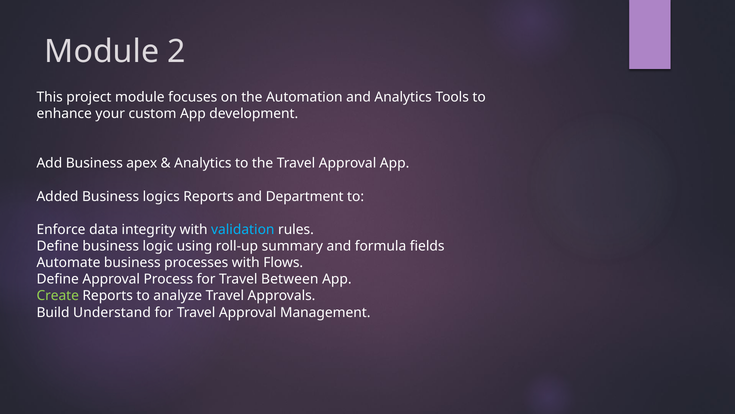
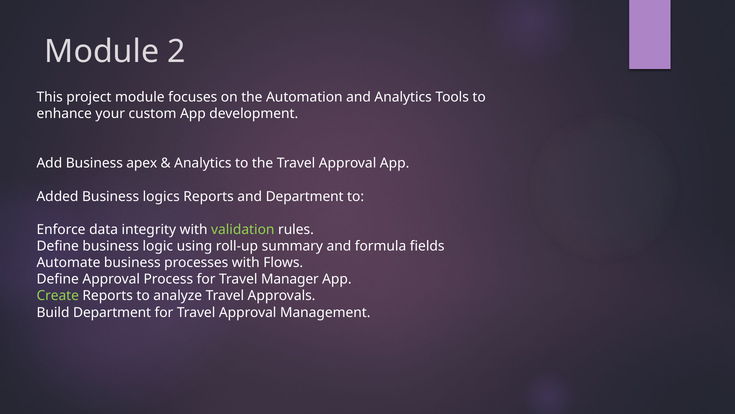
validation colour: light blue -> light green (243, 229)
Between: Between -> Manager (290, 279)
Build Understand: Understand -> Department (112, 312)
